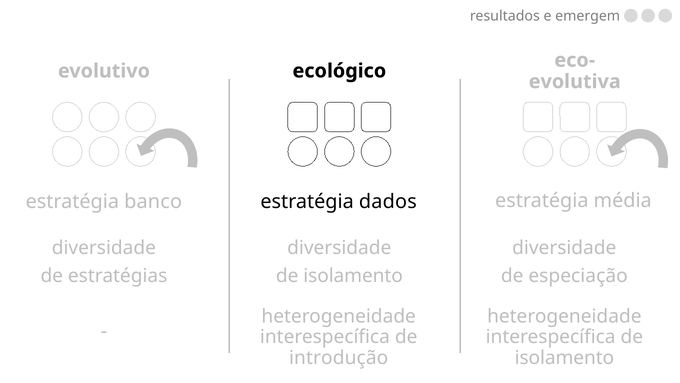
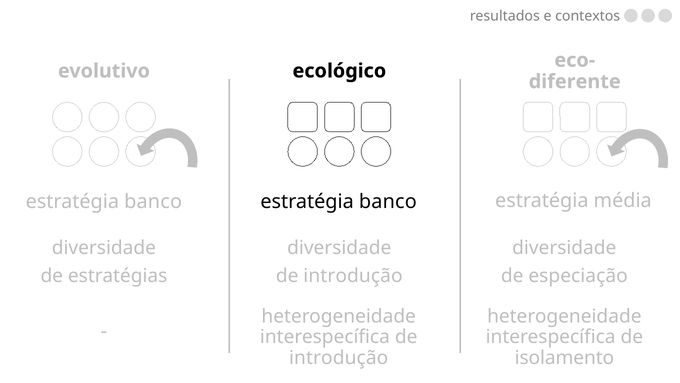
emergem: emergem -> contextos (588, 16)
evolutiva: evolutiva -> diferente (575, 82)
dados: dados -> banco (388, 201)
isolamento: isolamento -> introdução (353, 275)
